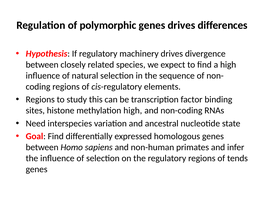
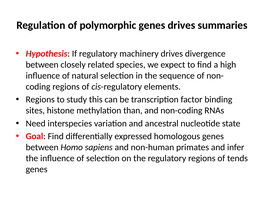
differences: differences -> summaries (223, 25)
methylation high: high -> than (133, 111)
